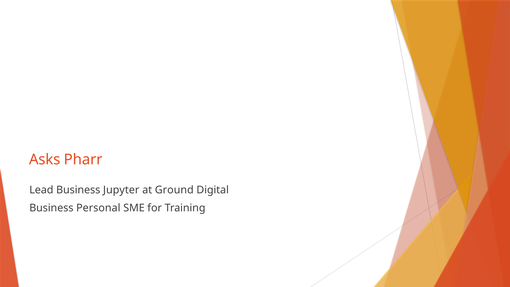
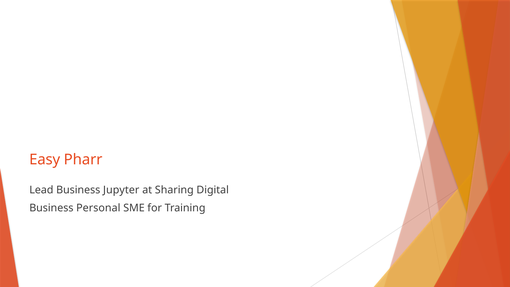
Asks: Asks -> Easy (45, 159)
Ground: Ground -> Sharing (174, 190)
